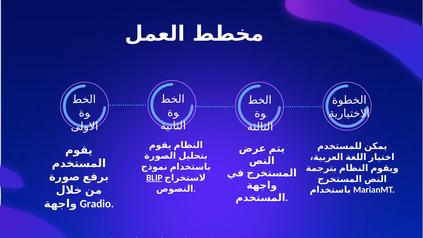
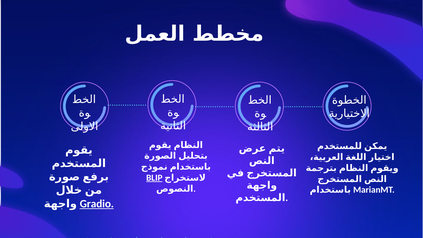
Gradio underline: none -> present (97, 204)
